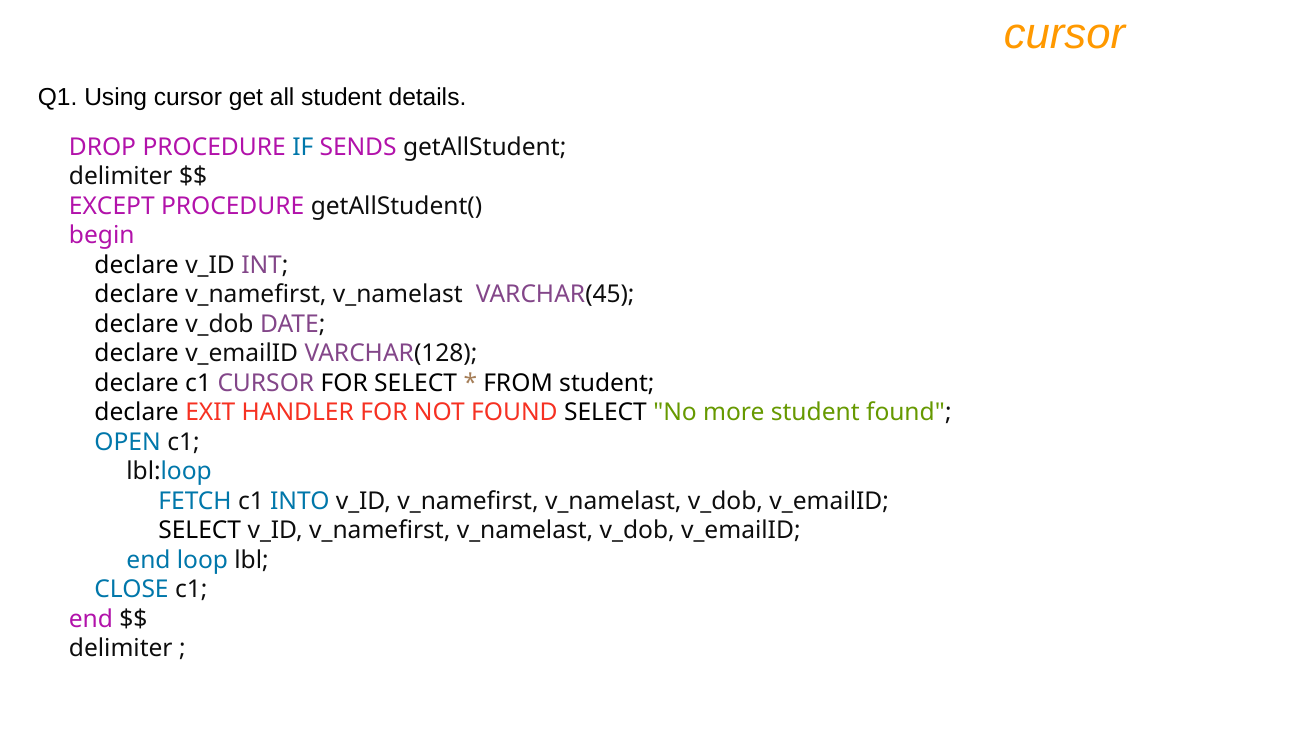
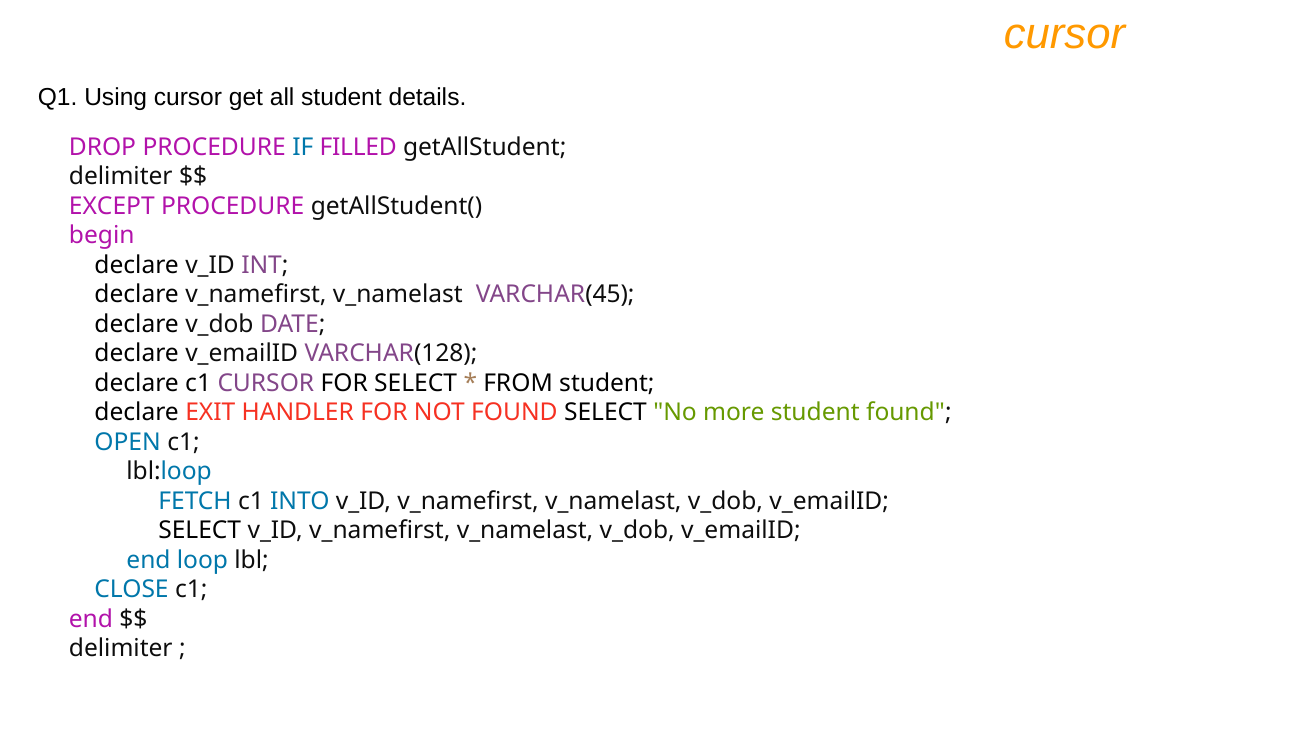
SENDS: SENDS -> FILLED (358, 147)
